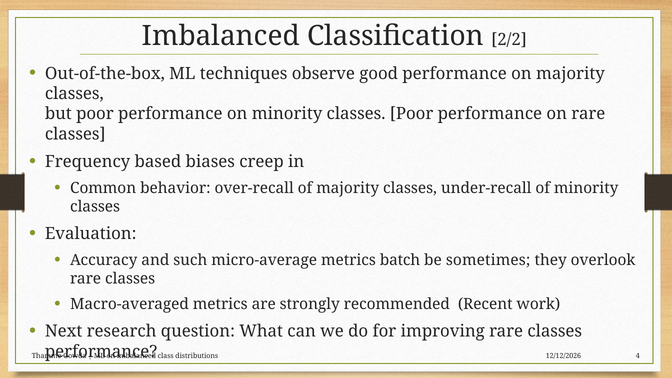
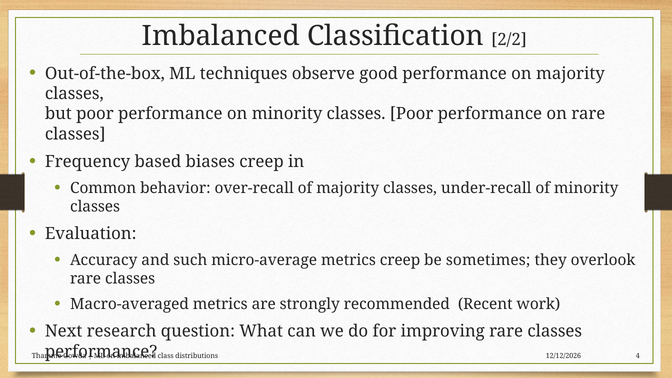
metrics batch: batch -> creep (400, 260)
